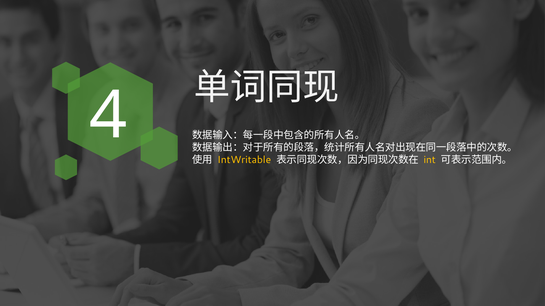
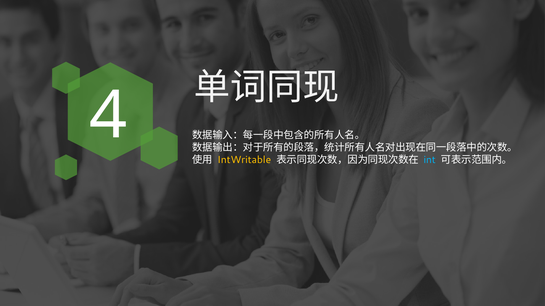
int colour: yellow -> light blue (430, 160)
